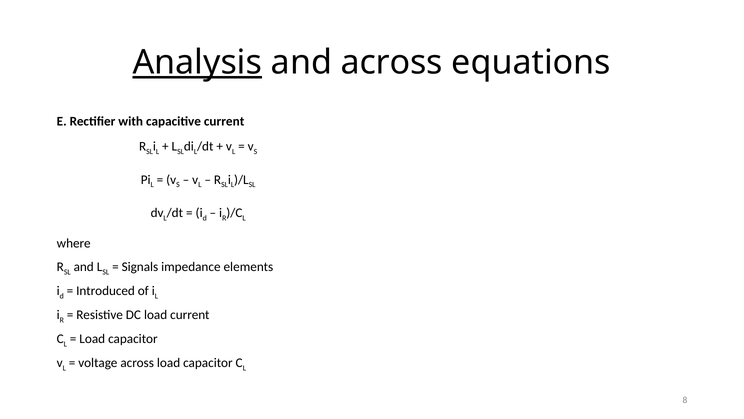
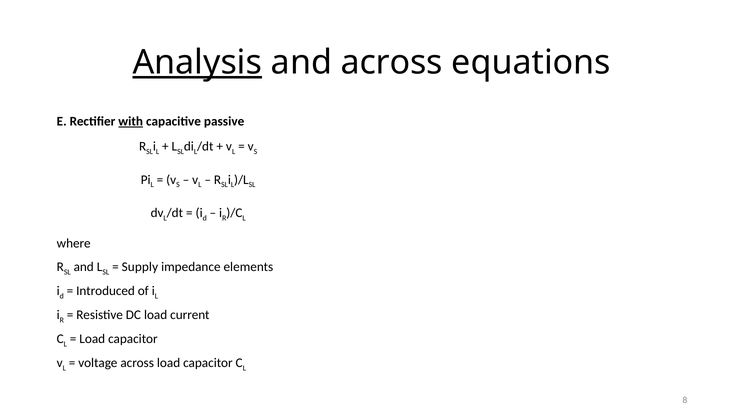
with underline: none -> present (131, 121)
capacitive current: current -> passive (224, 121)
Signals: Signals -> Supply (140, 267)
